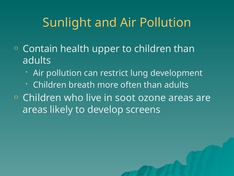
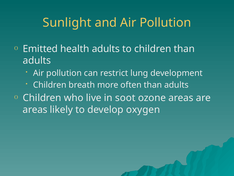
Contain: Contain -> Emitted (40, 49)
health upper: upper -> adults (106, 49)
screens: screens -> oxygen (143, 109)
